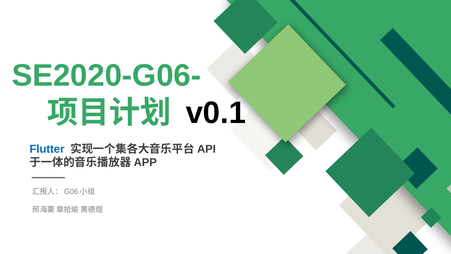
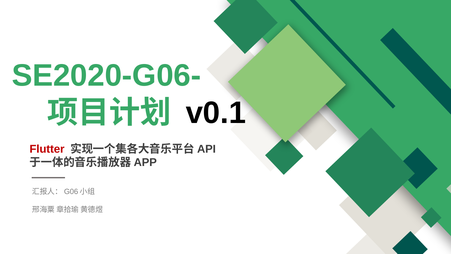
Flutter colour: blue -> red (47, 149)
